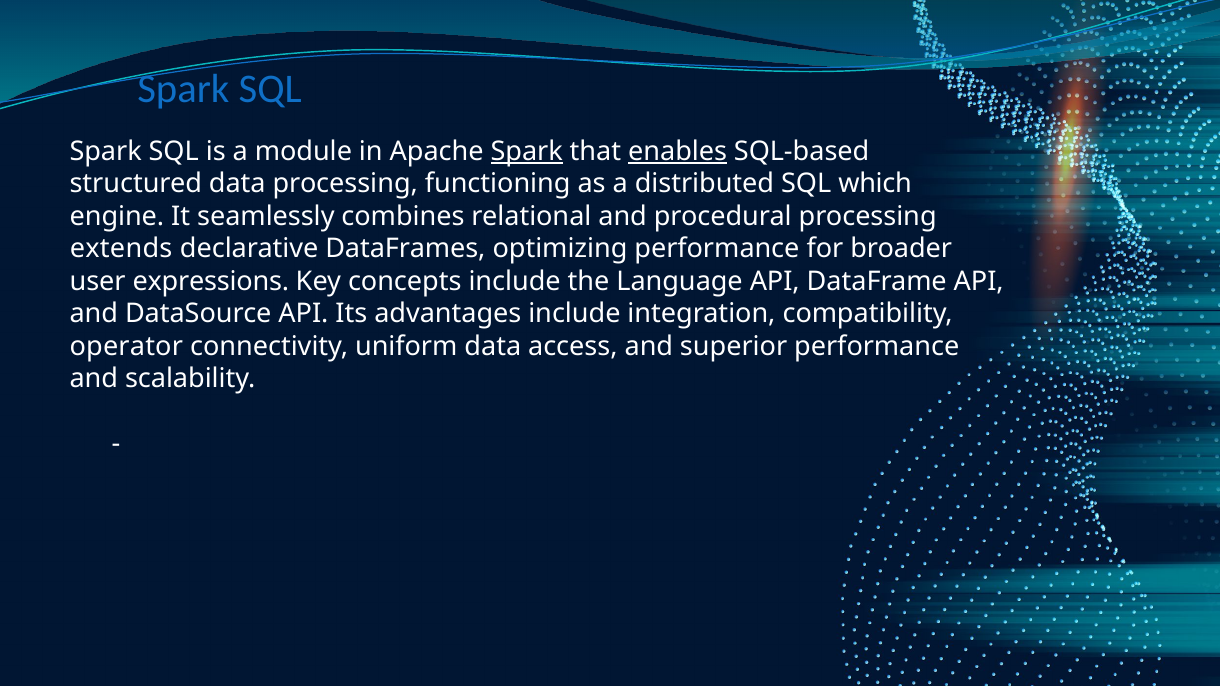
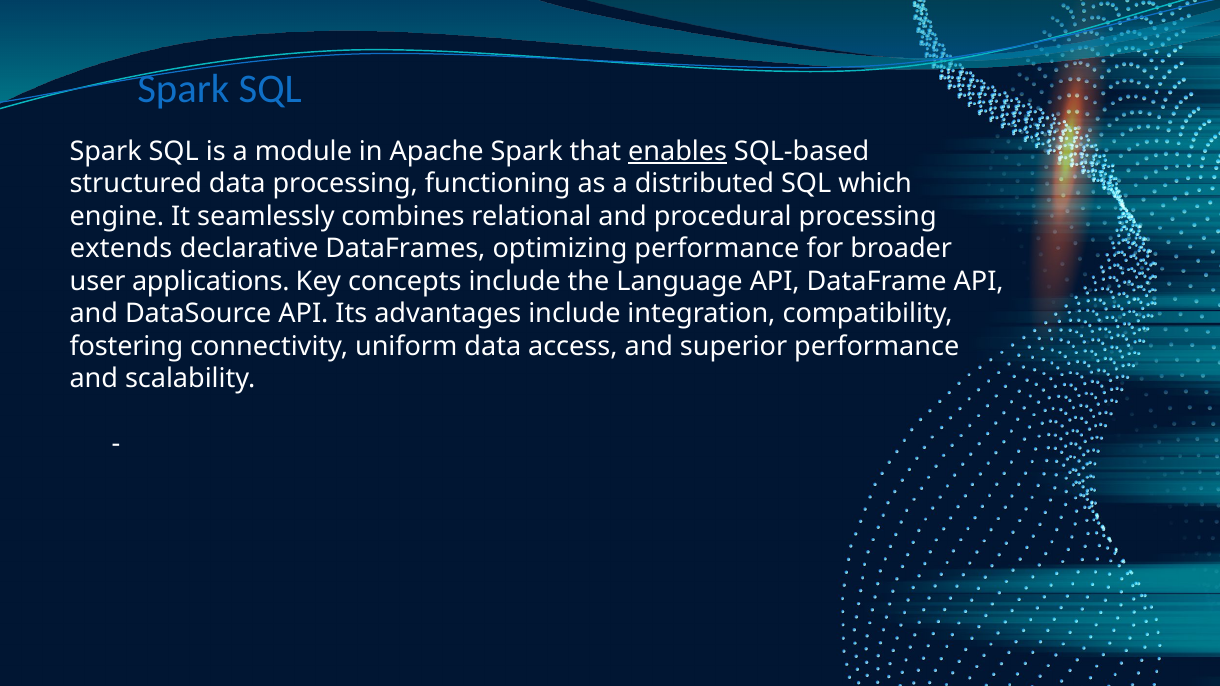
Spark underline: present -> none (527, 151)
expressions: expressions -> applications (211, 281)
operator: operator -> fostering (126, 346)
